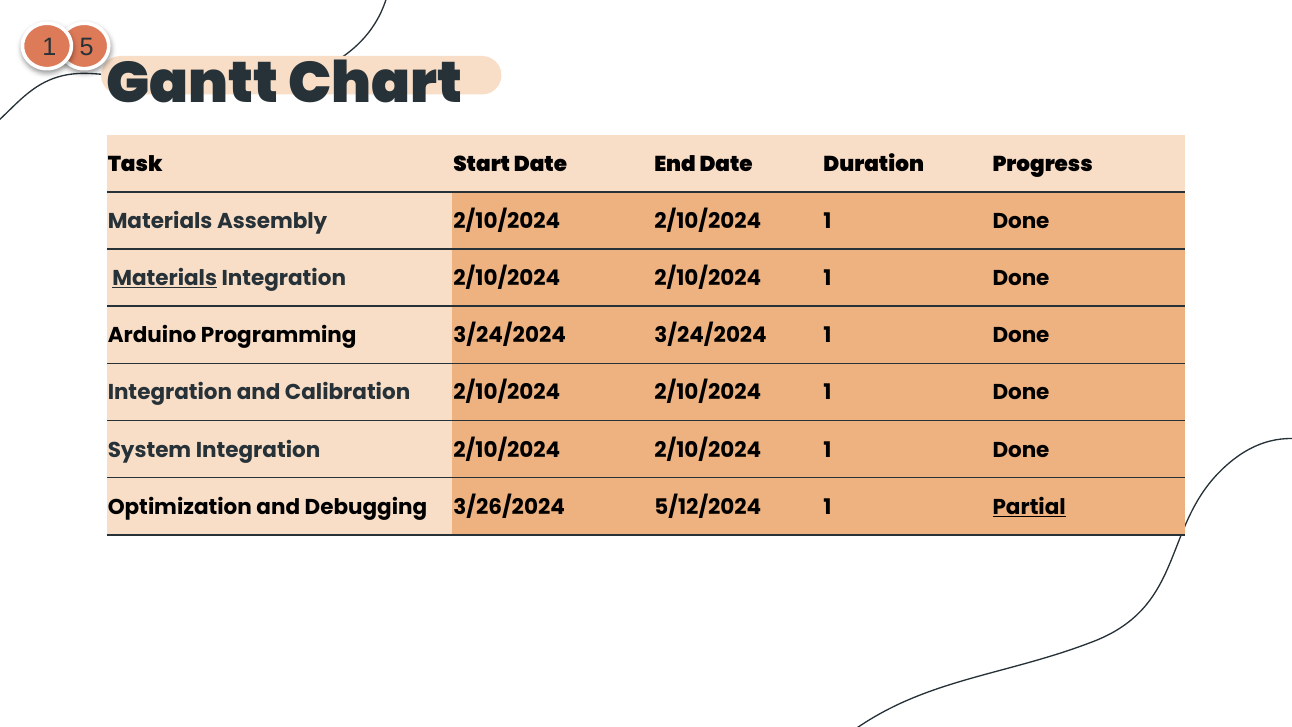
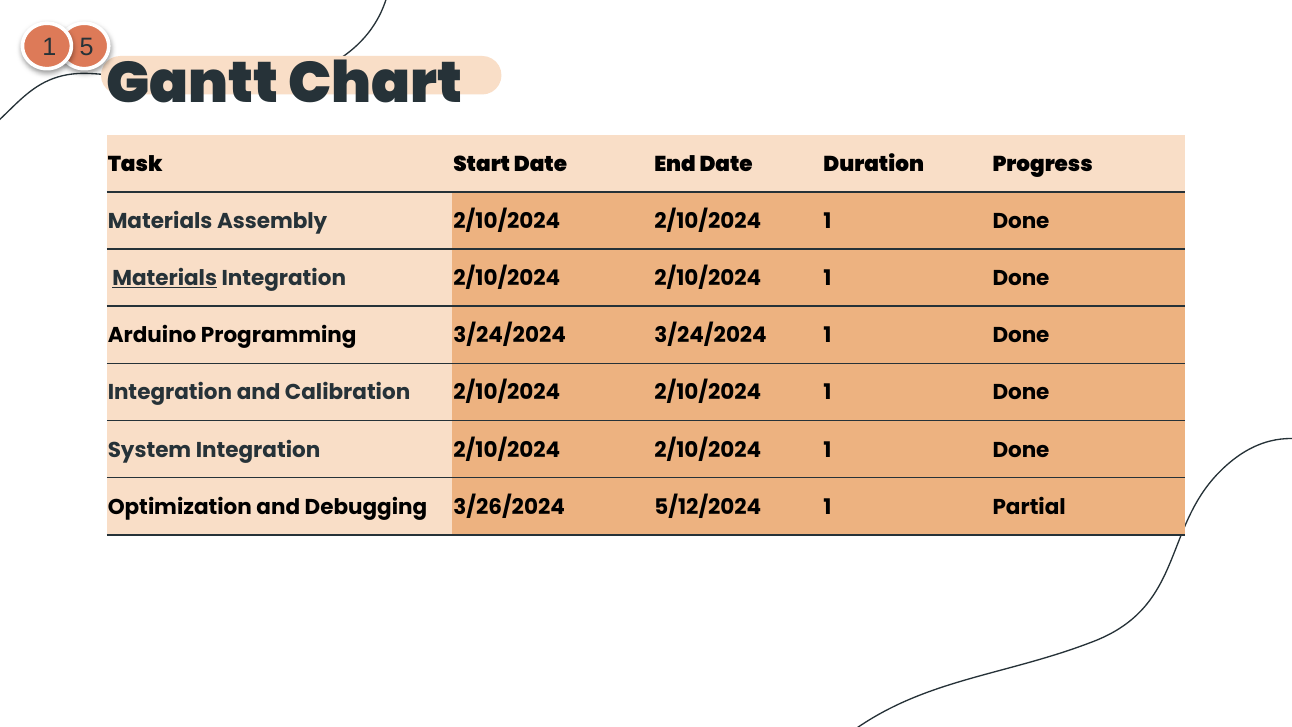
Partial underline: present -> none (1029, 507)
